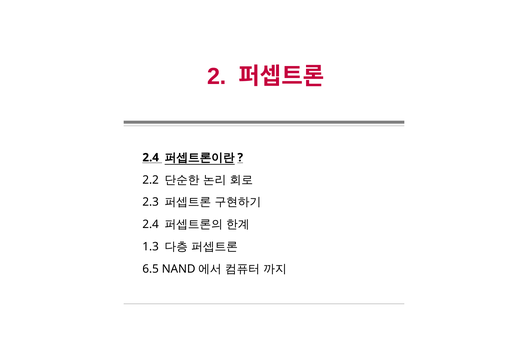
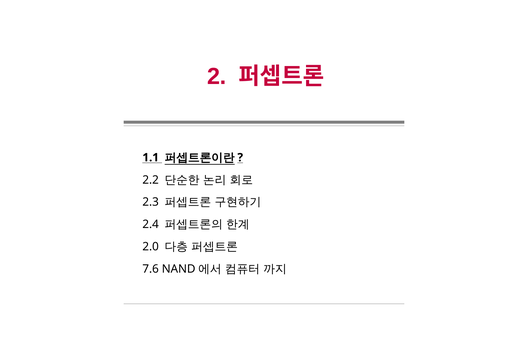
2.4: 2.4 -> 1.1 (151, 157)
1.3: 1.3 -> 2.0 (151, 246)
6.5: 6.5 -> 7.6 (151, 269)
